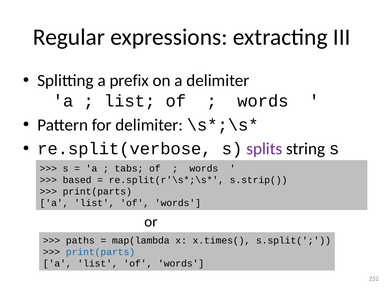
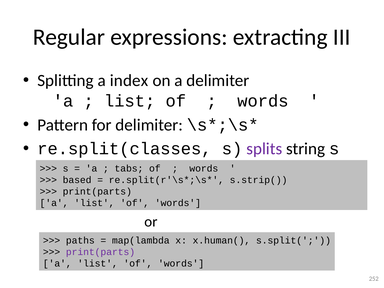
prefix: prefix -> index (129, 81)
re.split(verbose: re.split(verbose -> re.split(classes (125, 149)
x.times(: x.times( -> x.human( (221, 241)
print(parts colour: blue -> purple (100, 252)
